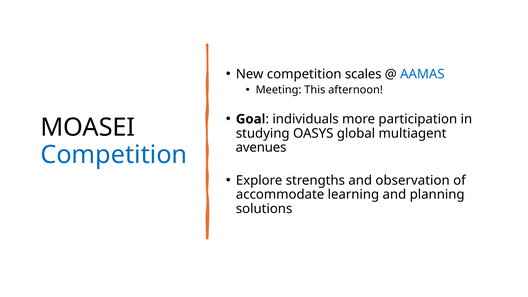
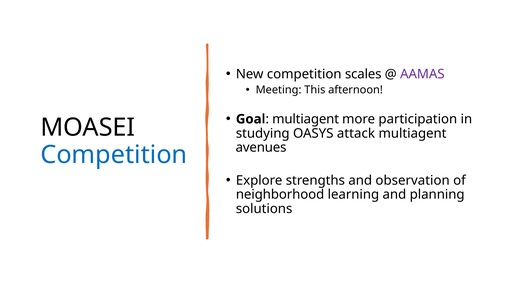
AAMAS colour: blue -> purple (422, 74)
individuals: individuals -> multiagent (306, 119)
global: global -> attack (356, 133)
accommodate: accommodate -> neighborhood (280, 195)
